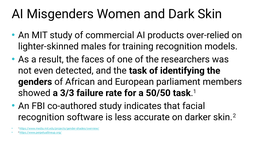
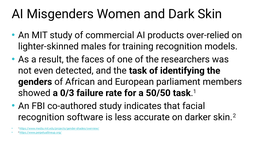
3/3: 3/3 -> 0/3 (67, 93)
